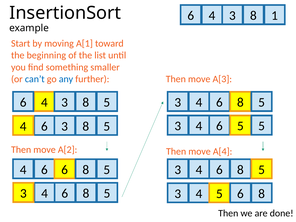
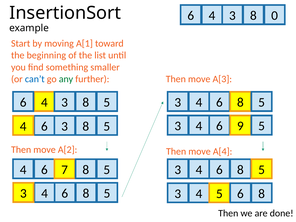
1: 1 -> 0 (275, 16)
any colour: blue -> green (66, 79)
6 5: 5 -> 9 (241, 126)
6: 6 -> 7 (65, 170)
